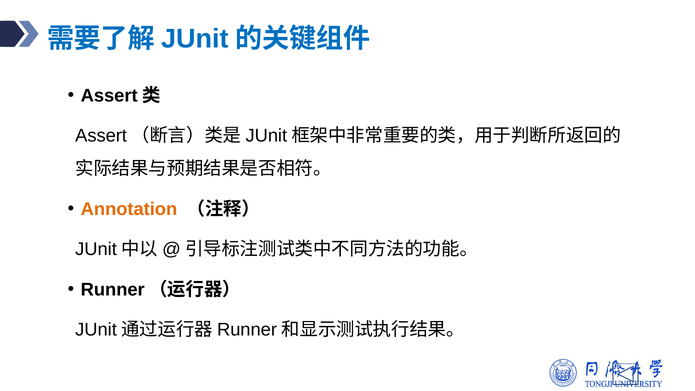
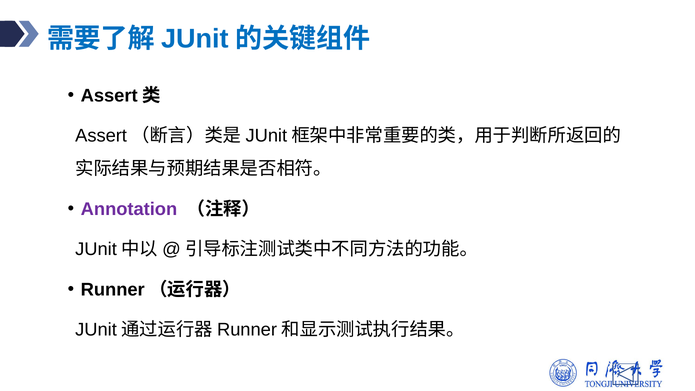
Annotation colour: orange -> purple (129, 209)
